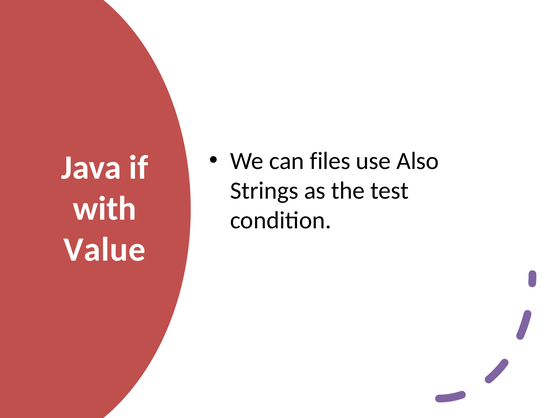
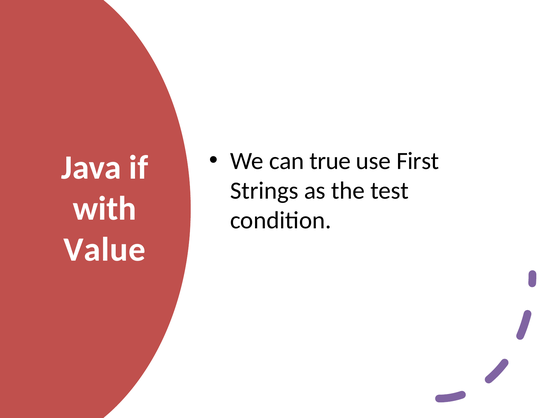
files: files -> true (330, 161)
Also: Also -> First (418, 161)
